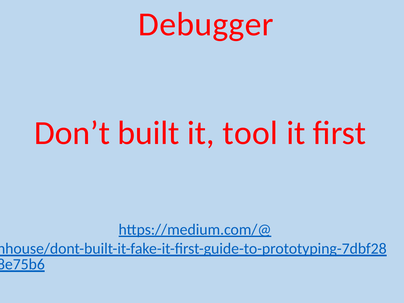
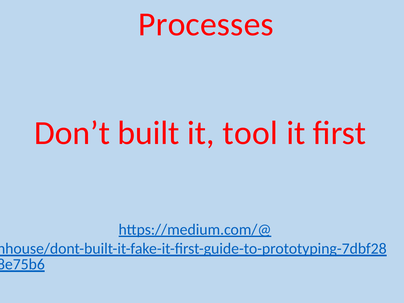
Debugger: Debugger -> Processes (206, 25)
